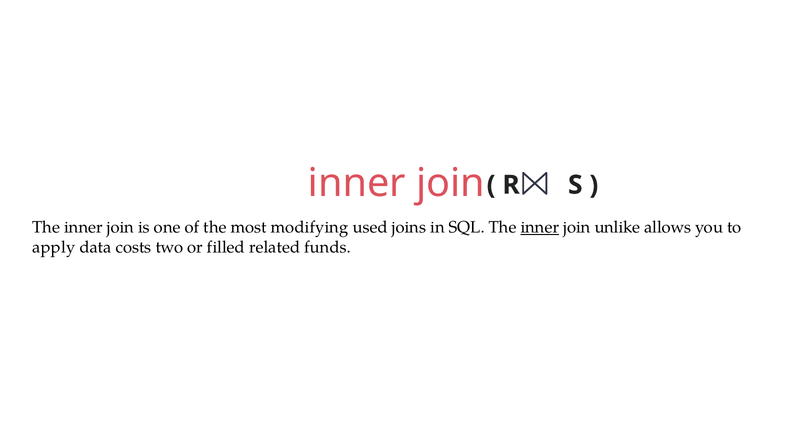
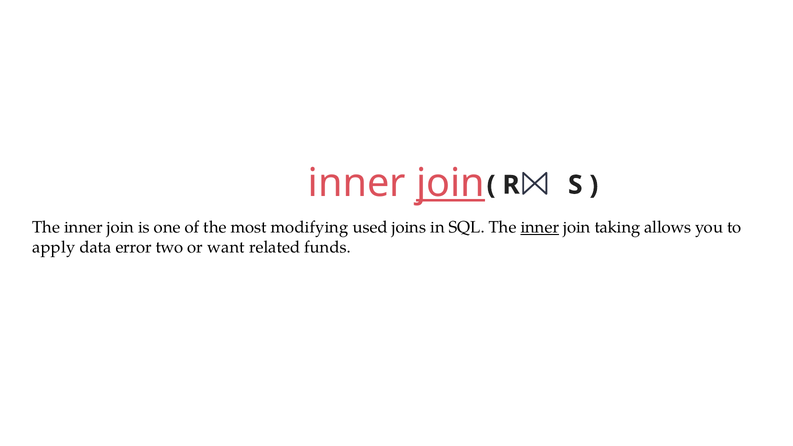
join underline: none -> present (451, 183)
unlike: unlike -> taking (617, 228)
costs: costs -> error (134, 247)
filled: filled -> want (226, 247)
